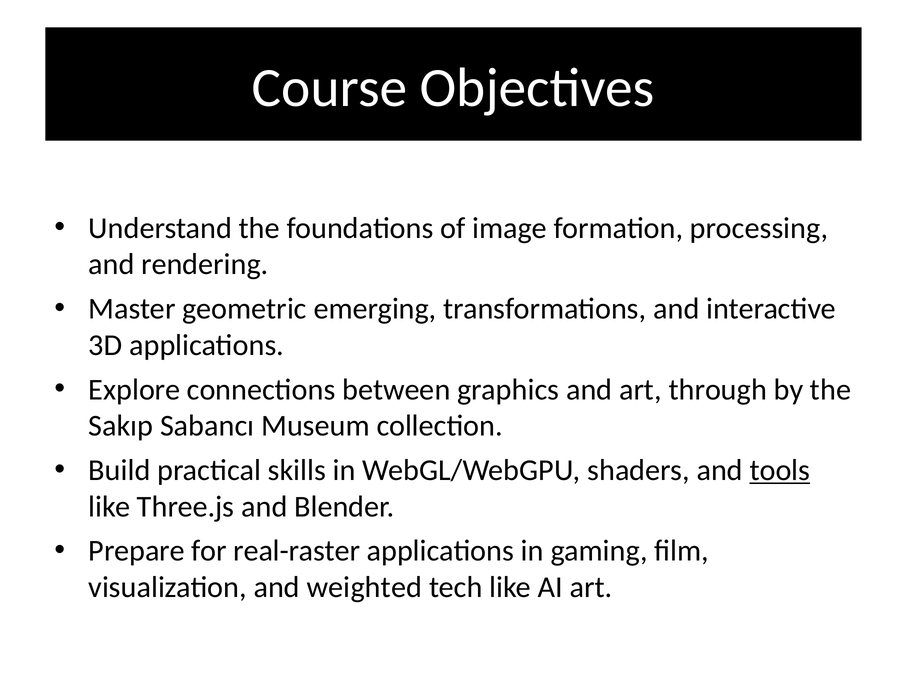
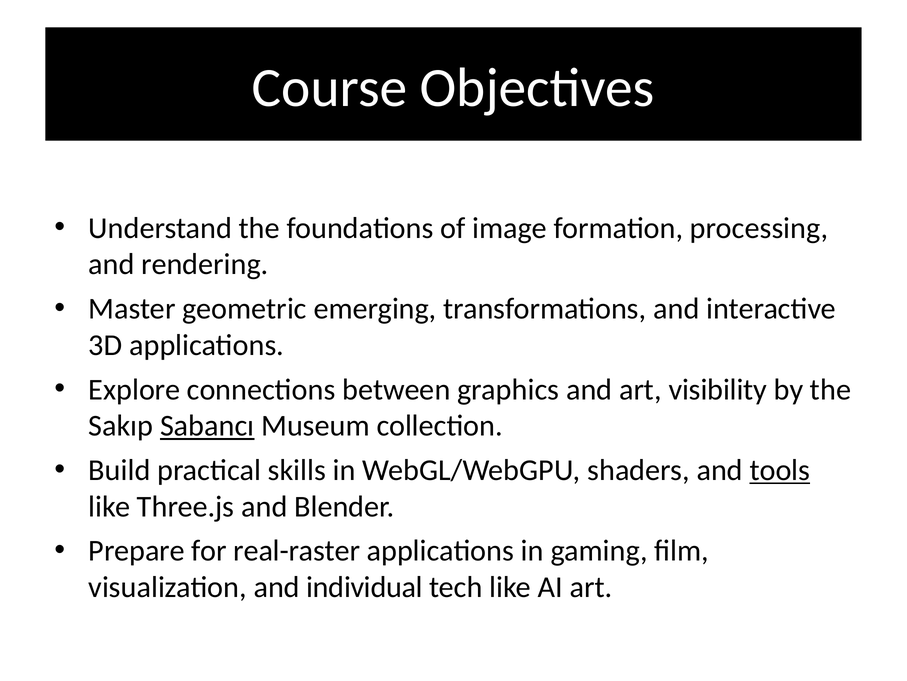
through: through -> visibility (718, 389)
Sabancı underline: none -> present (207, 425)
weighted: weighted -> individual (365, 587)
